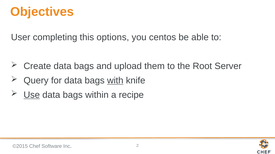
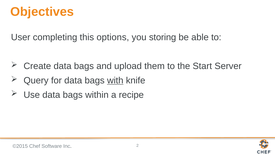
centos: centos -> storing (163, 38)
Root: Root -> Start (202, 66)
Use underline: present -> none (32, 95)
